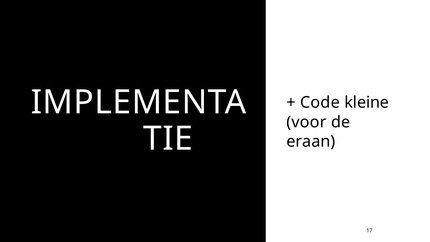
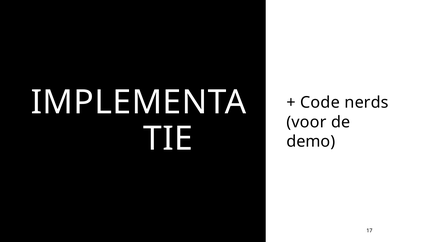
kleine: kleine -> nerds (367, 102)
eraan: eraan -> demo (311, 142)
